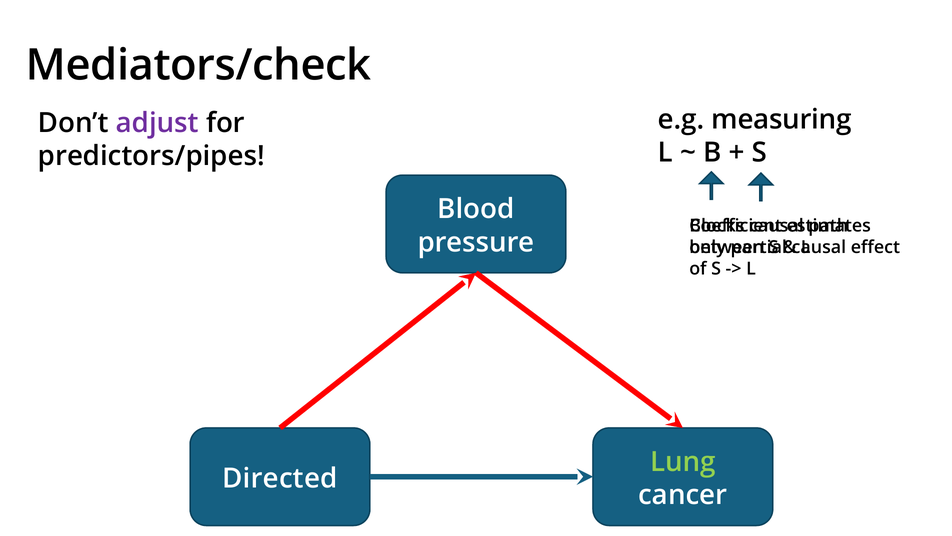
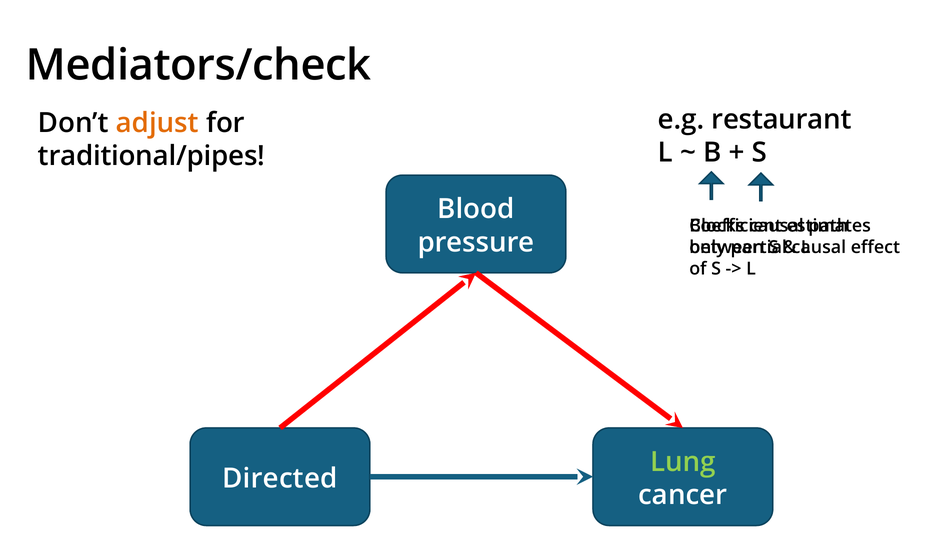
measuring: measuring -> restaurant (781, 119)
adjust colour: purple -> orange (157, 123)
predictors/pipes: predictors/pipes -> traditional/pipes (151, 156)
